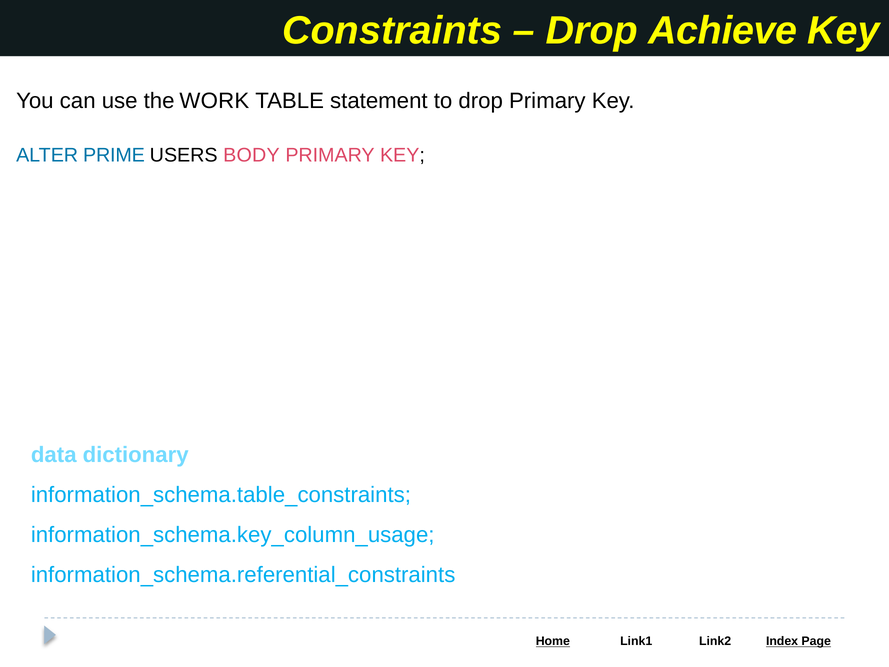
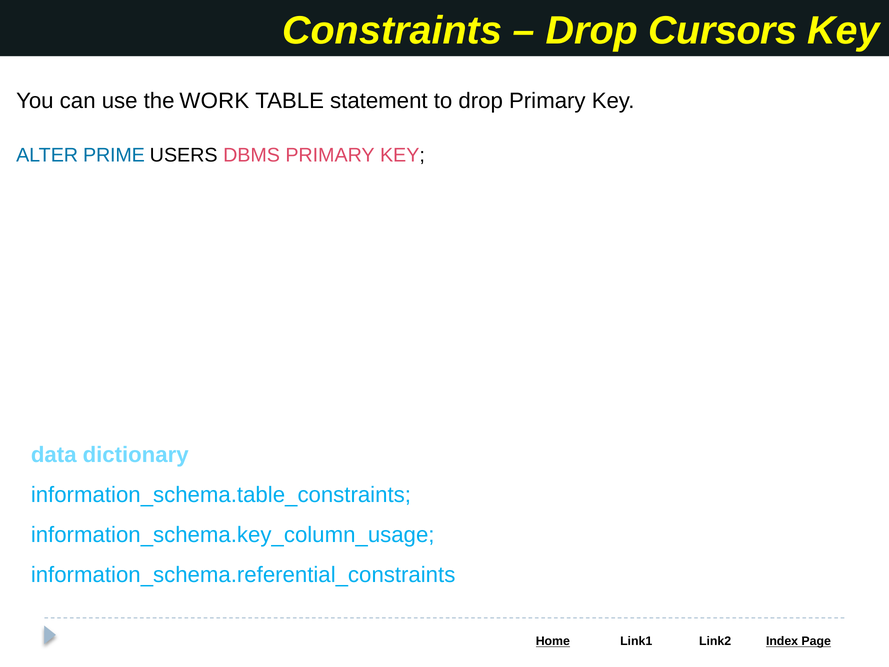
Achieve: Achieve -> Cursors (723, 31)
BODY: BODY -> DBMS (252, 155)
